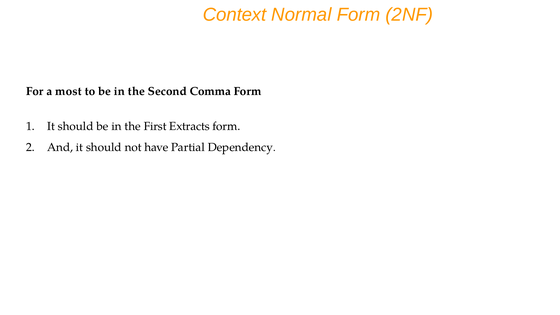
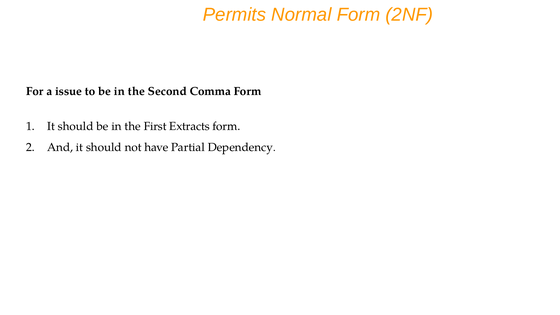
Context: Context -> Permits (235, 15)
most: most -> issue (69, 91)
